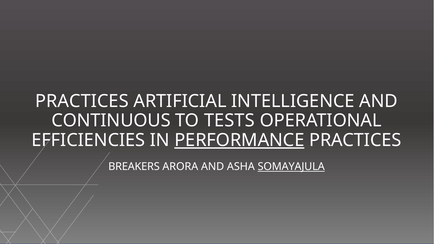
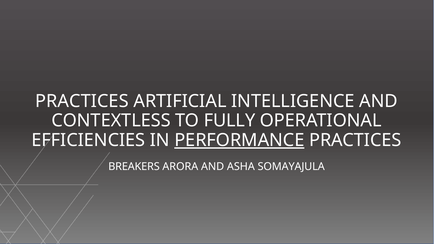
CONTINUOUS: CONTINUOUS -> CONTEXTLESS (111, 121)
TESTS: TESTS -> FULLY (230, 121)
SOMAYAJULA underline: present -> none (291, 167)
